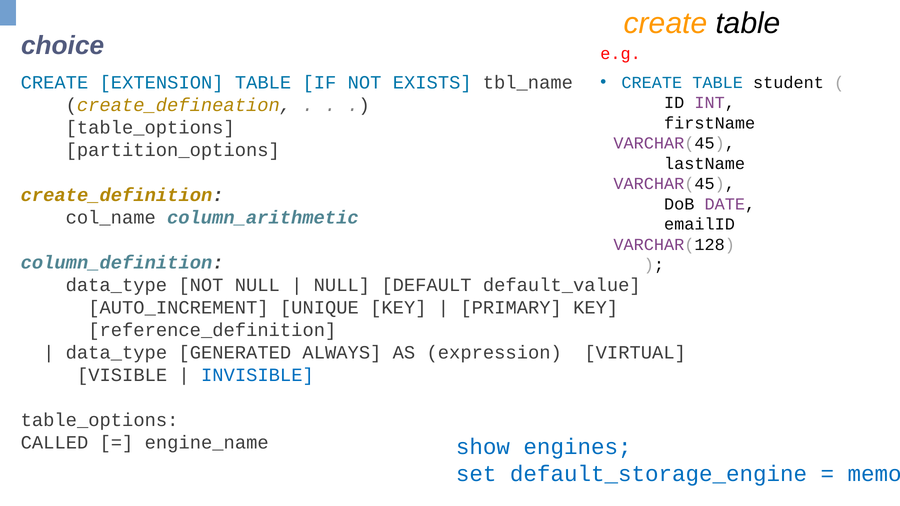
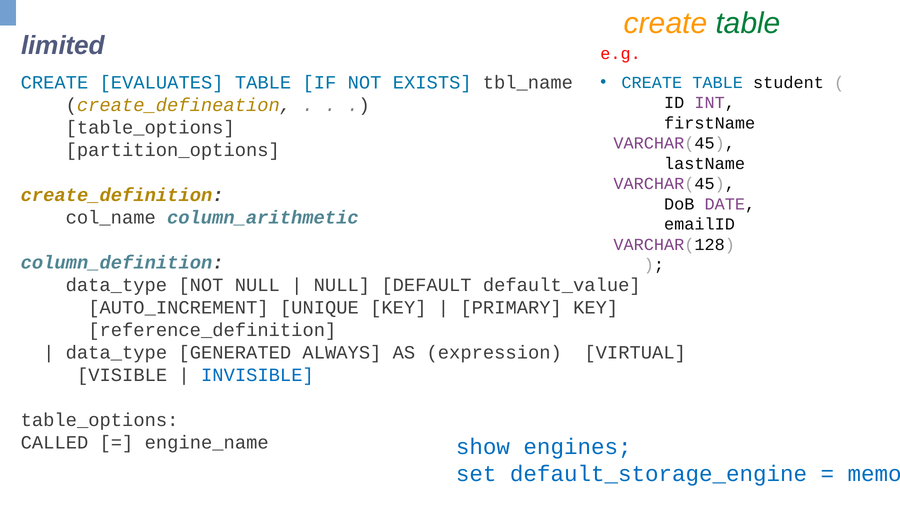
table colour: black -> green (748, 23)
choice: choice -> limited (63, 45)
EXTENSION: EXTENSION -> EVALUATES (162, 82)
